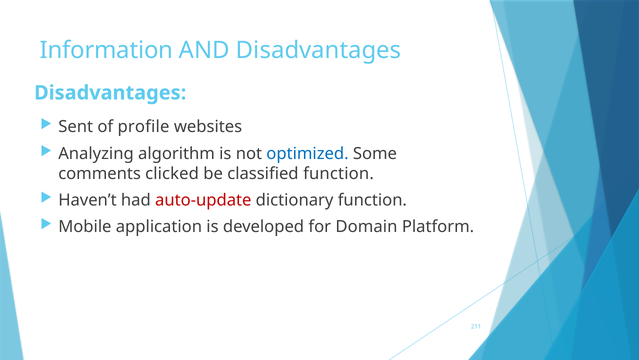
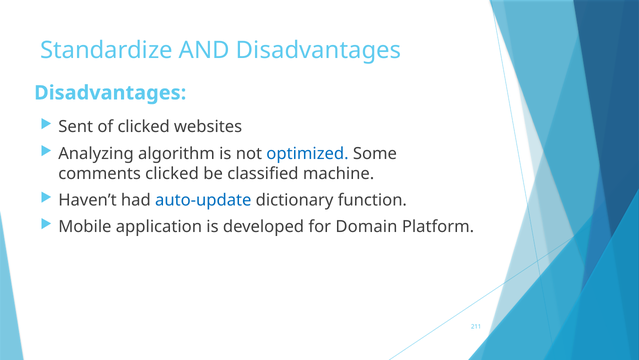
Information: Information -> Standardize (106, 50)
of profile: profile -> clicked (144, 127)
classified function: function -> machine (339, 173)
auto-update colour: red -> blue (203, 200)
